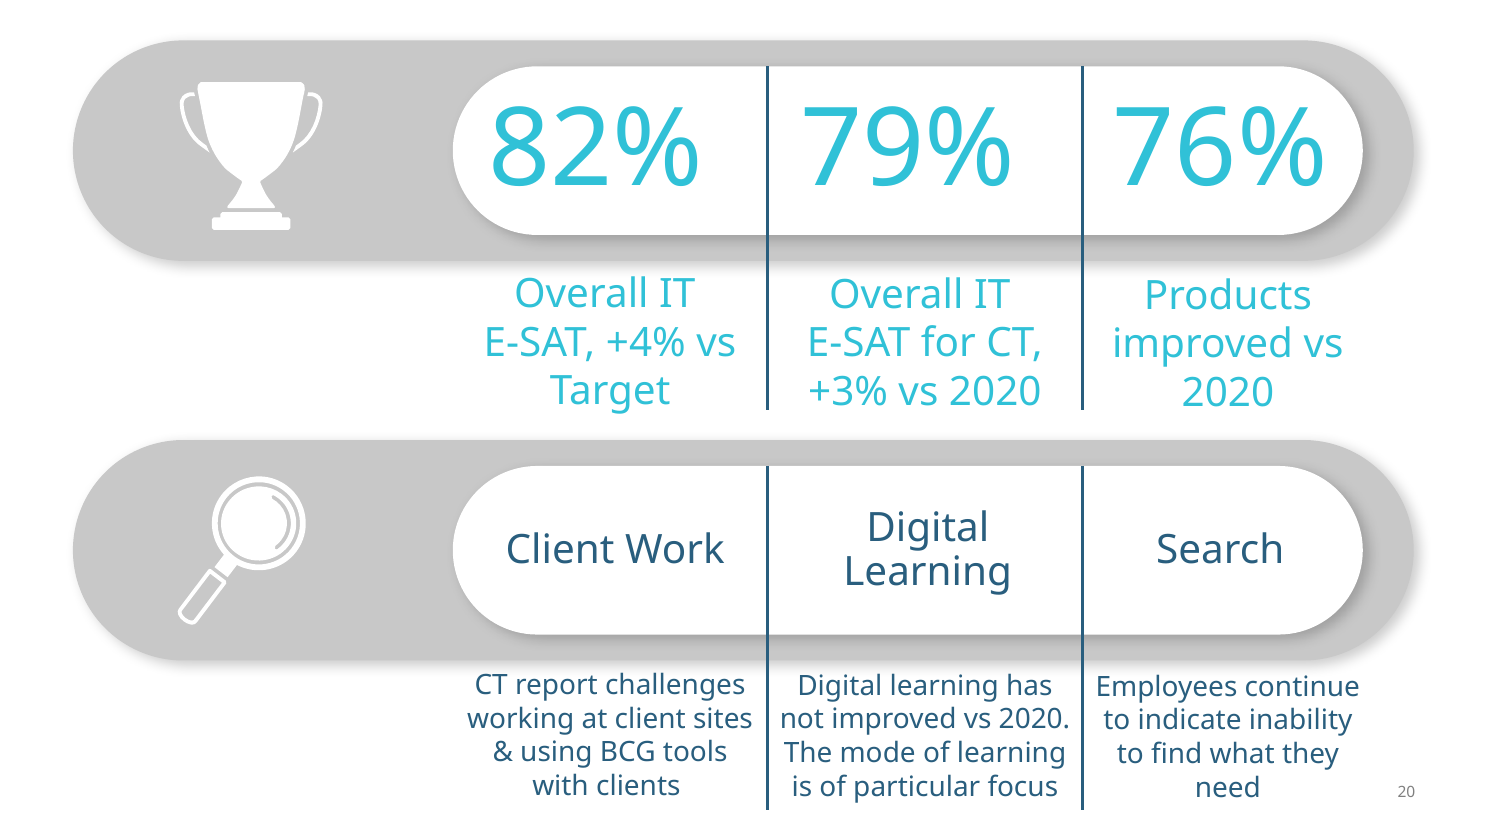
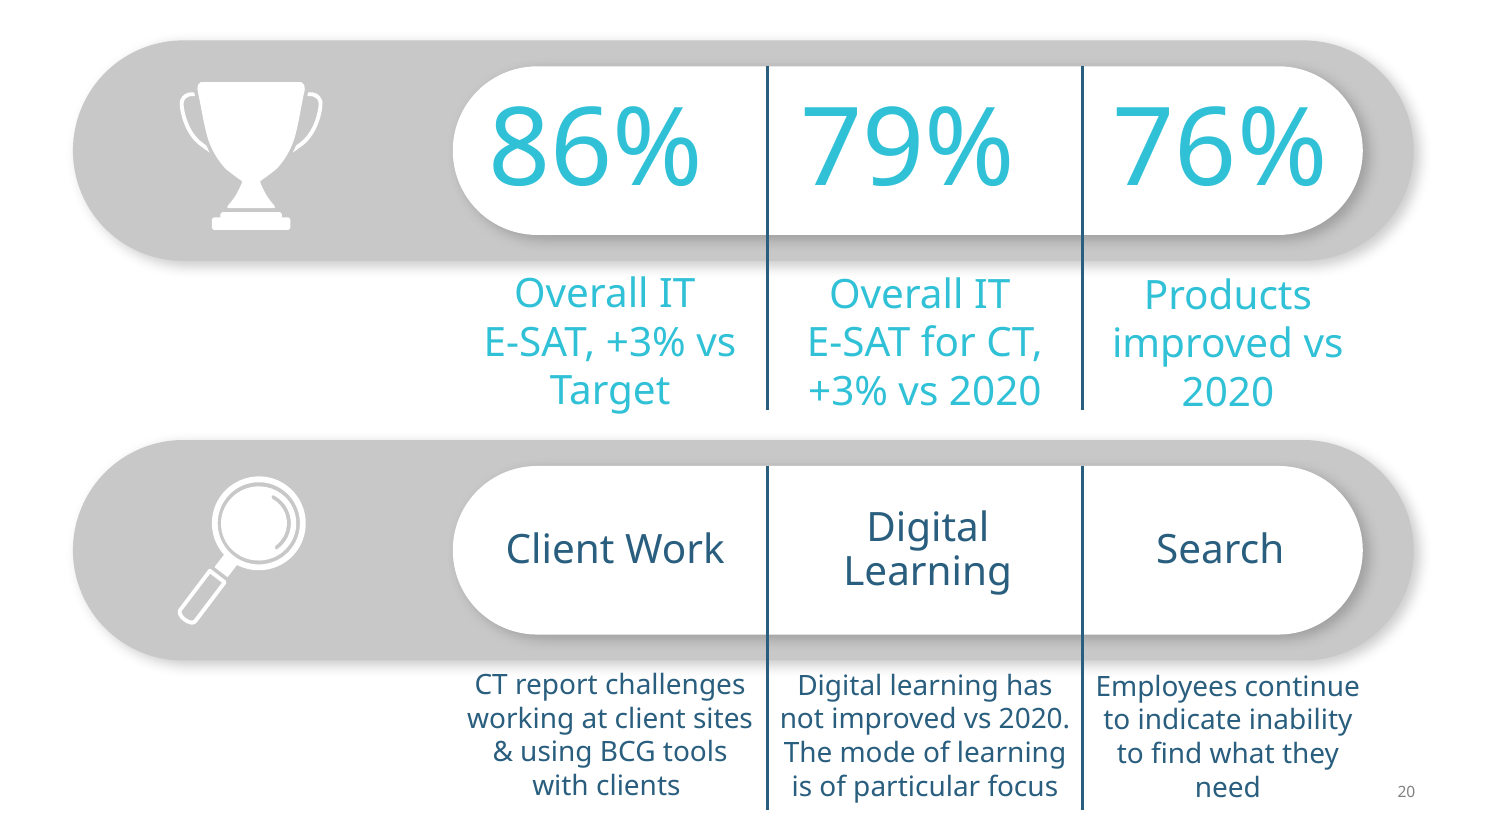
82%: 82% -> 86% (596, 150)
E-SAT +4%: +4% -> +3% (646, 343)
